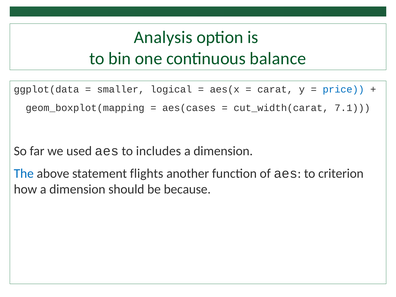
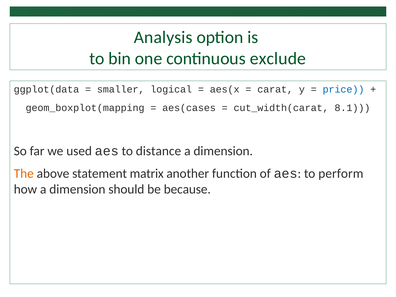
balance: balance -> exclude (278, 59)
7.1: 7.1 -> 8.1 (352, 108)
includes: includes -> distance (159, 151)
The colour: blue -> orange (24, 173)
flights: flights -> matrix (147, 173)
criterion: criterion -> perform (341, 173)
